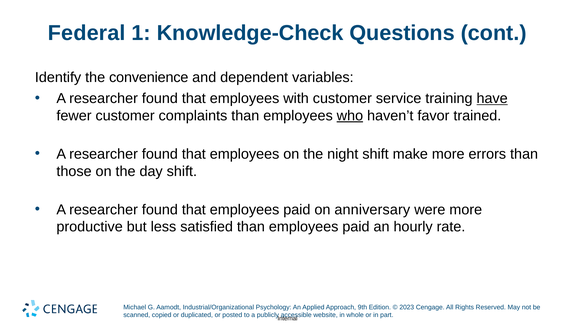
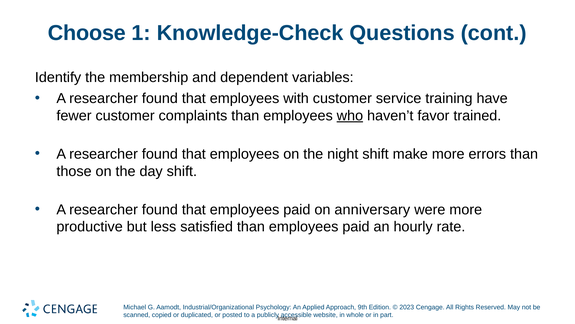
Federal: Federal -> Choose (87, 33)
convenience: convenience -> membership (149, 77)
have underline: present -> none (492, 98)
